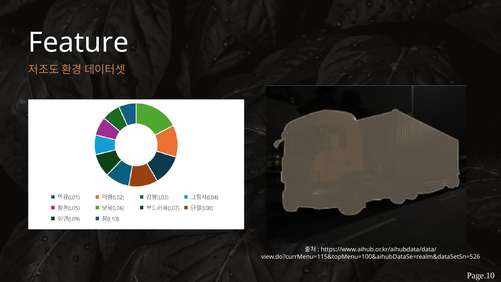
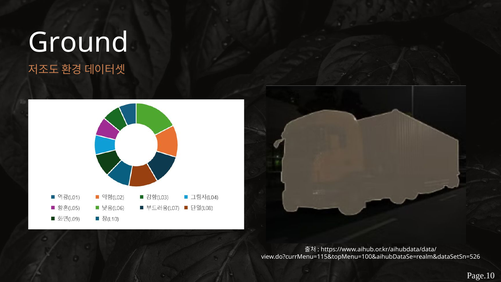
Feature: Feature -> Ground (78, 43)
